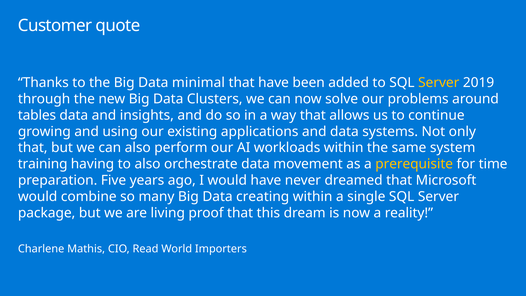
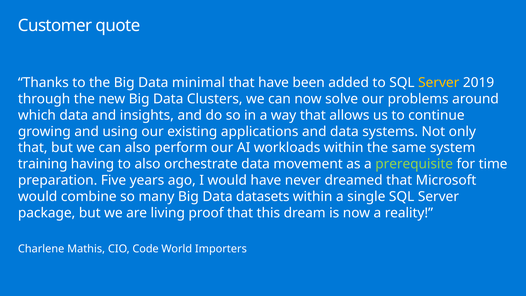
tables: tables -> which (37, 115)
prerequisite colour: yellow -> light green (414, 164)
creating: creating -> datasets (263, 197)
Read: Read -> Code (146, 249)
